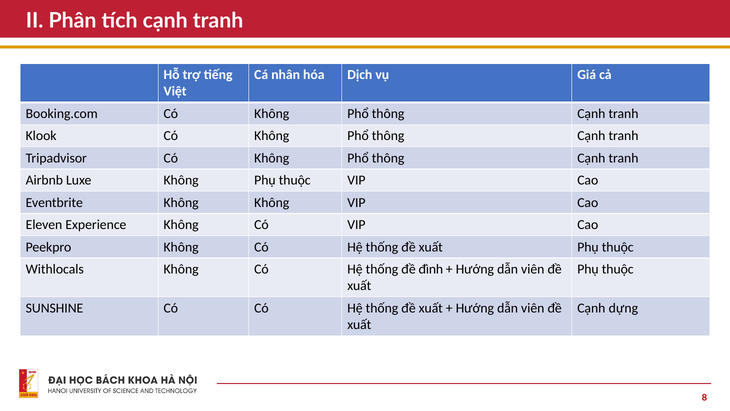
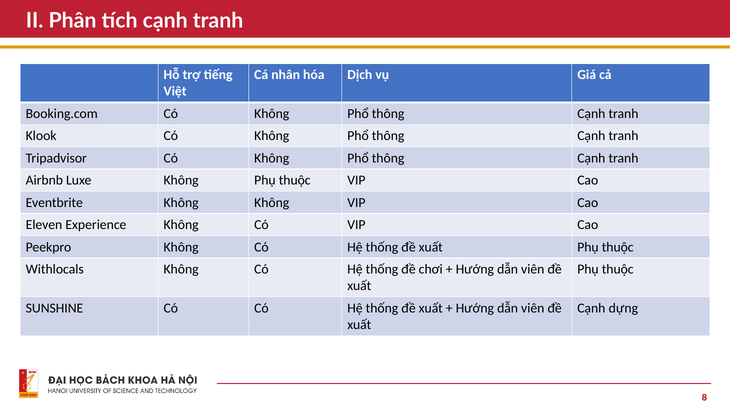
đình: đình -> chơi (431, 269)
